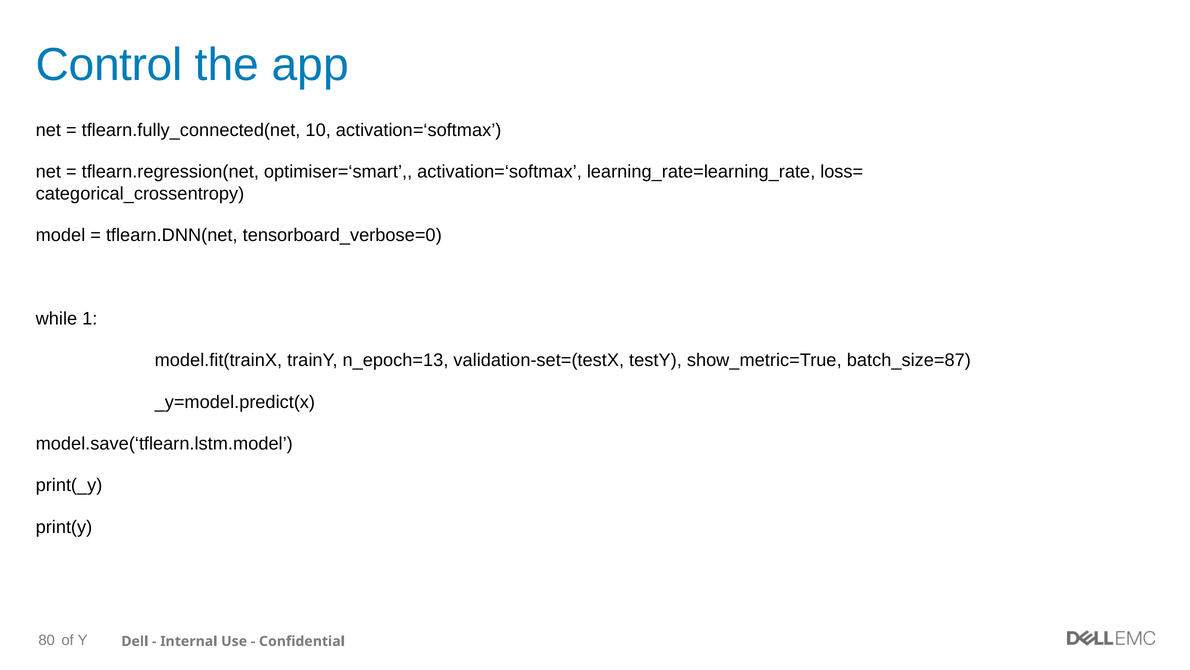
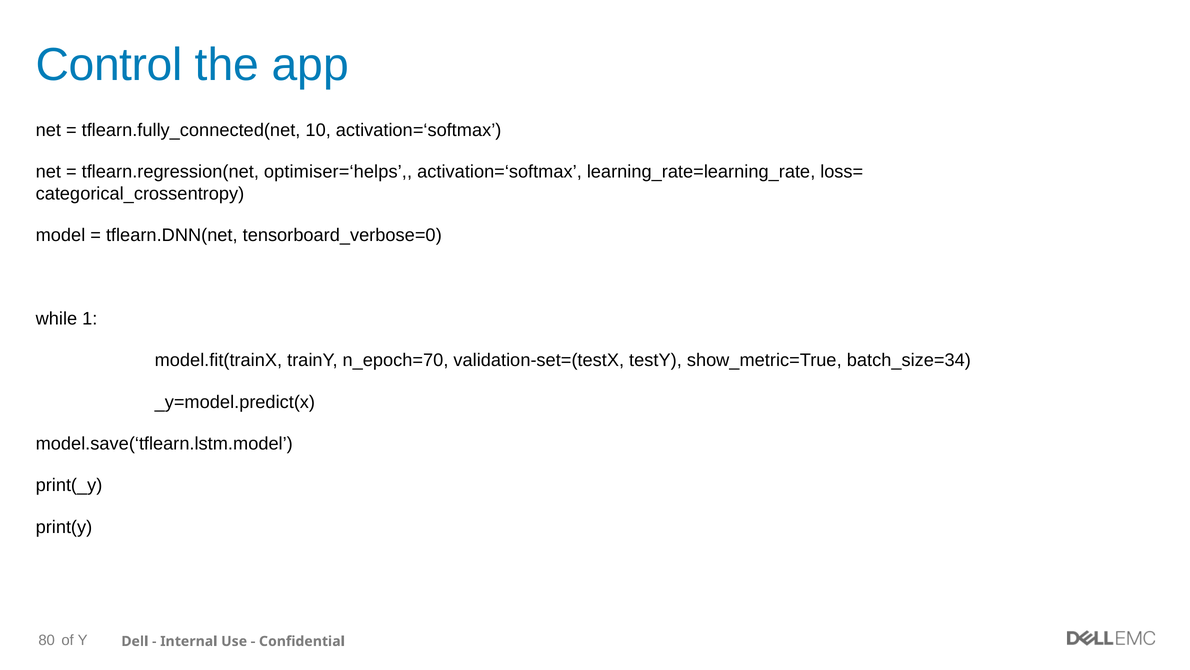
optimiser=‘smart: optimiser=‘smart -> optimiser=‘helps (338, 172)
n_epoch=13: n_epoch=13 -> n_epoch=70 (395, 360)
batch_size=87: batch_size=87 -> batch_size=34 (909, 360)
